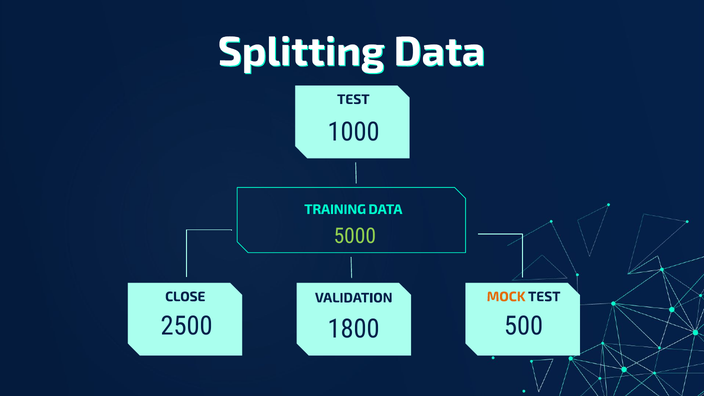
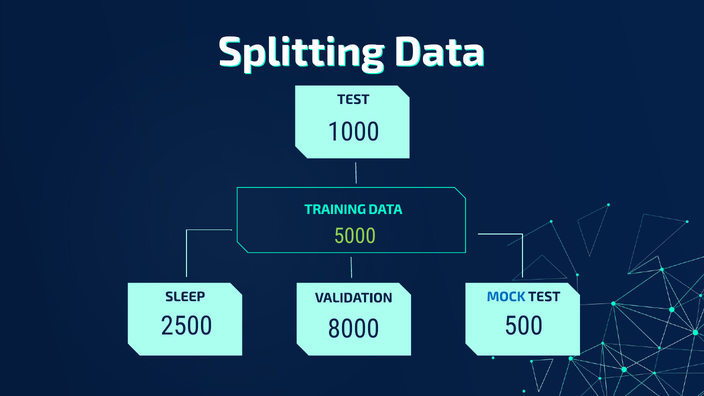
CLOSE: CLOSE -> SLEEP (185, 297)
MOCK colour: orange -> blue (506, 297)
1800: 1800 -> 8000 (354, 329)
